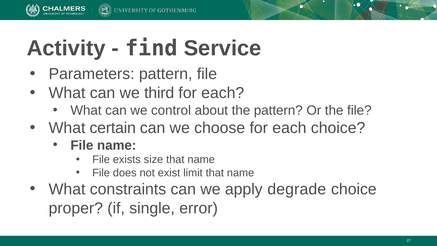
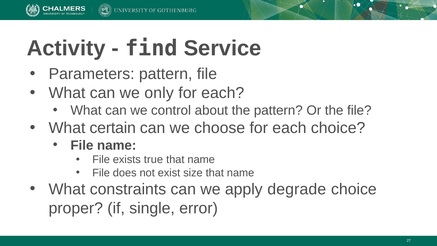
third: third -> only (159, 93)
size: size -> true (153, 160)
limit: limit -> size (193, 173)
